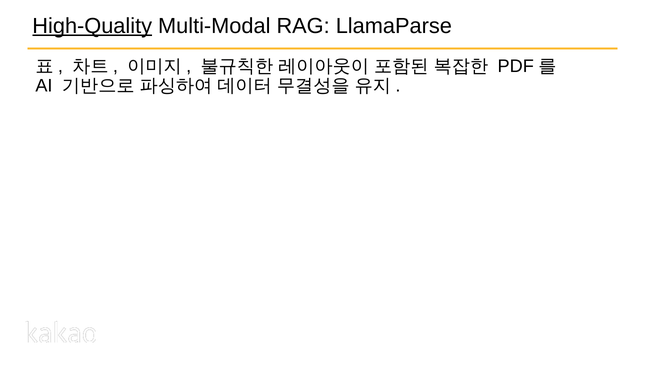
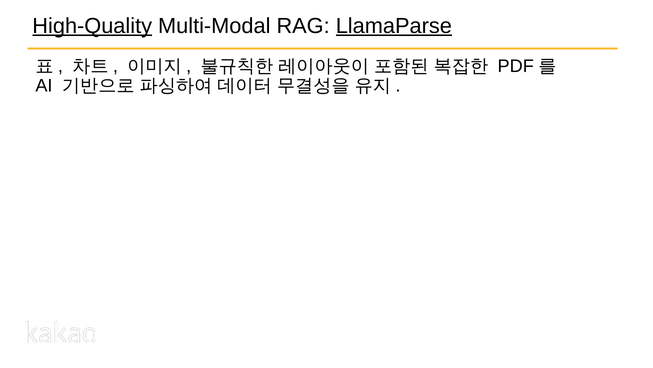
LlamaParse underline: none -> present (394, 26)
